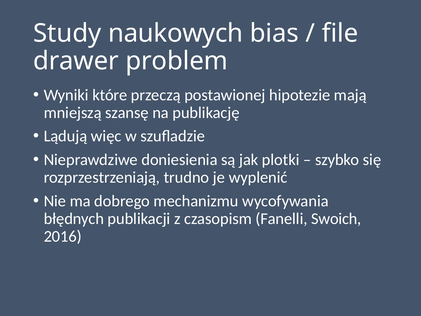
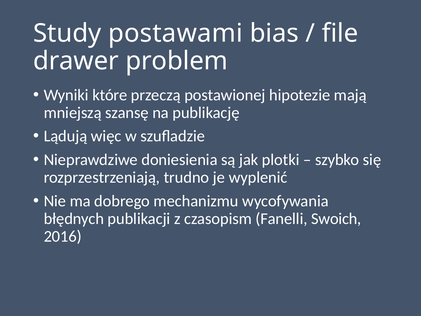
naukowych: naukowych -> postawami (175, 33)
